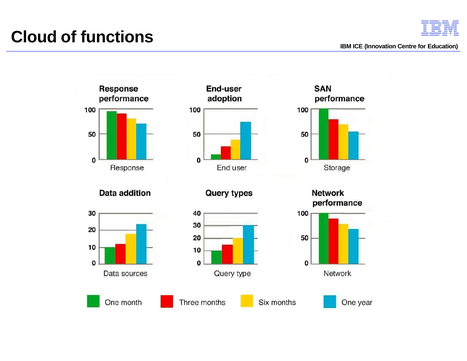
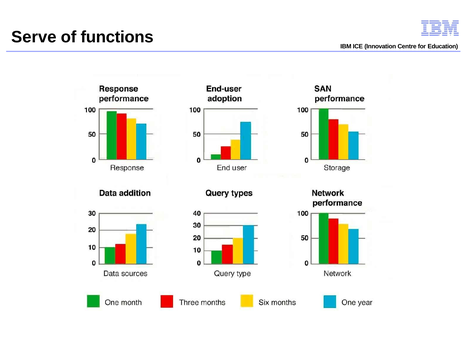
Cloud: Cloud -> Serve (34, 37)
